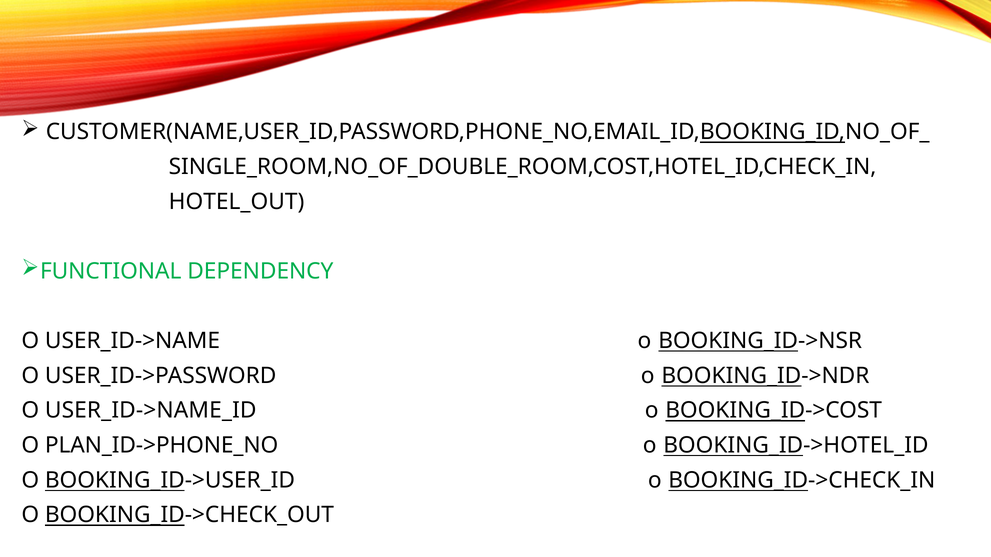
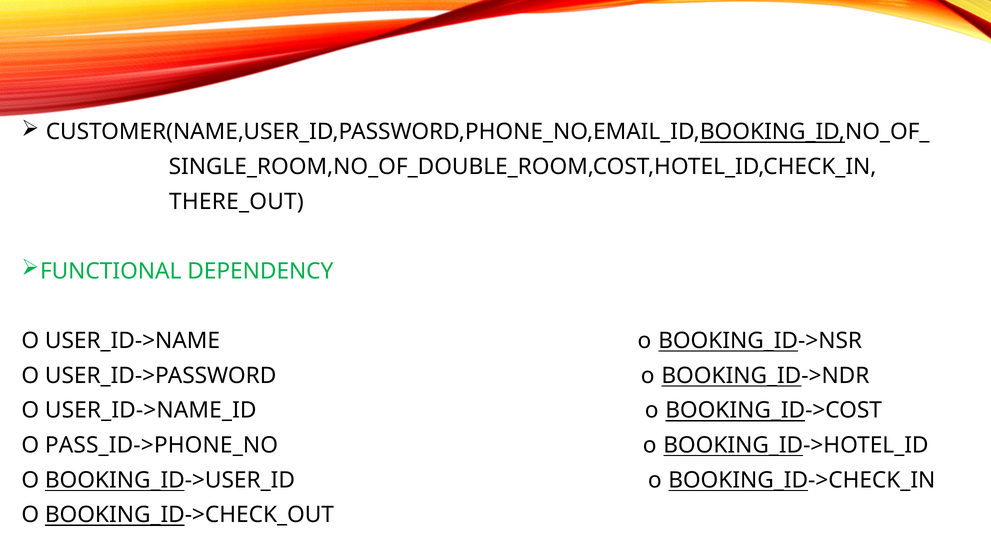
HOTEL_OUT: HOTEL_OUT -> THERE_OUT (236, 202)
PLAN_ID->PHONE_NO: PLAN_ID->PHONE_NO -> PASS_ID->PHONE_NO (162, 446)
